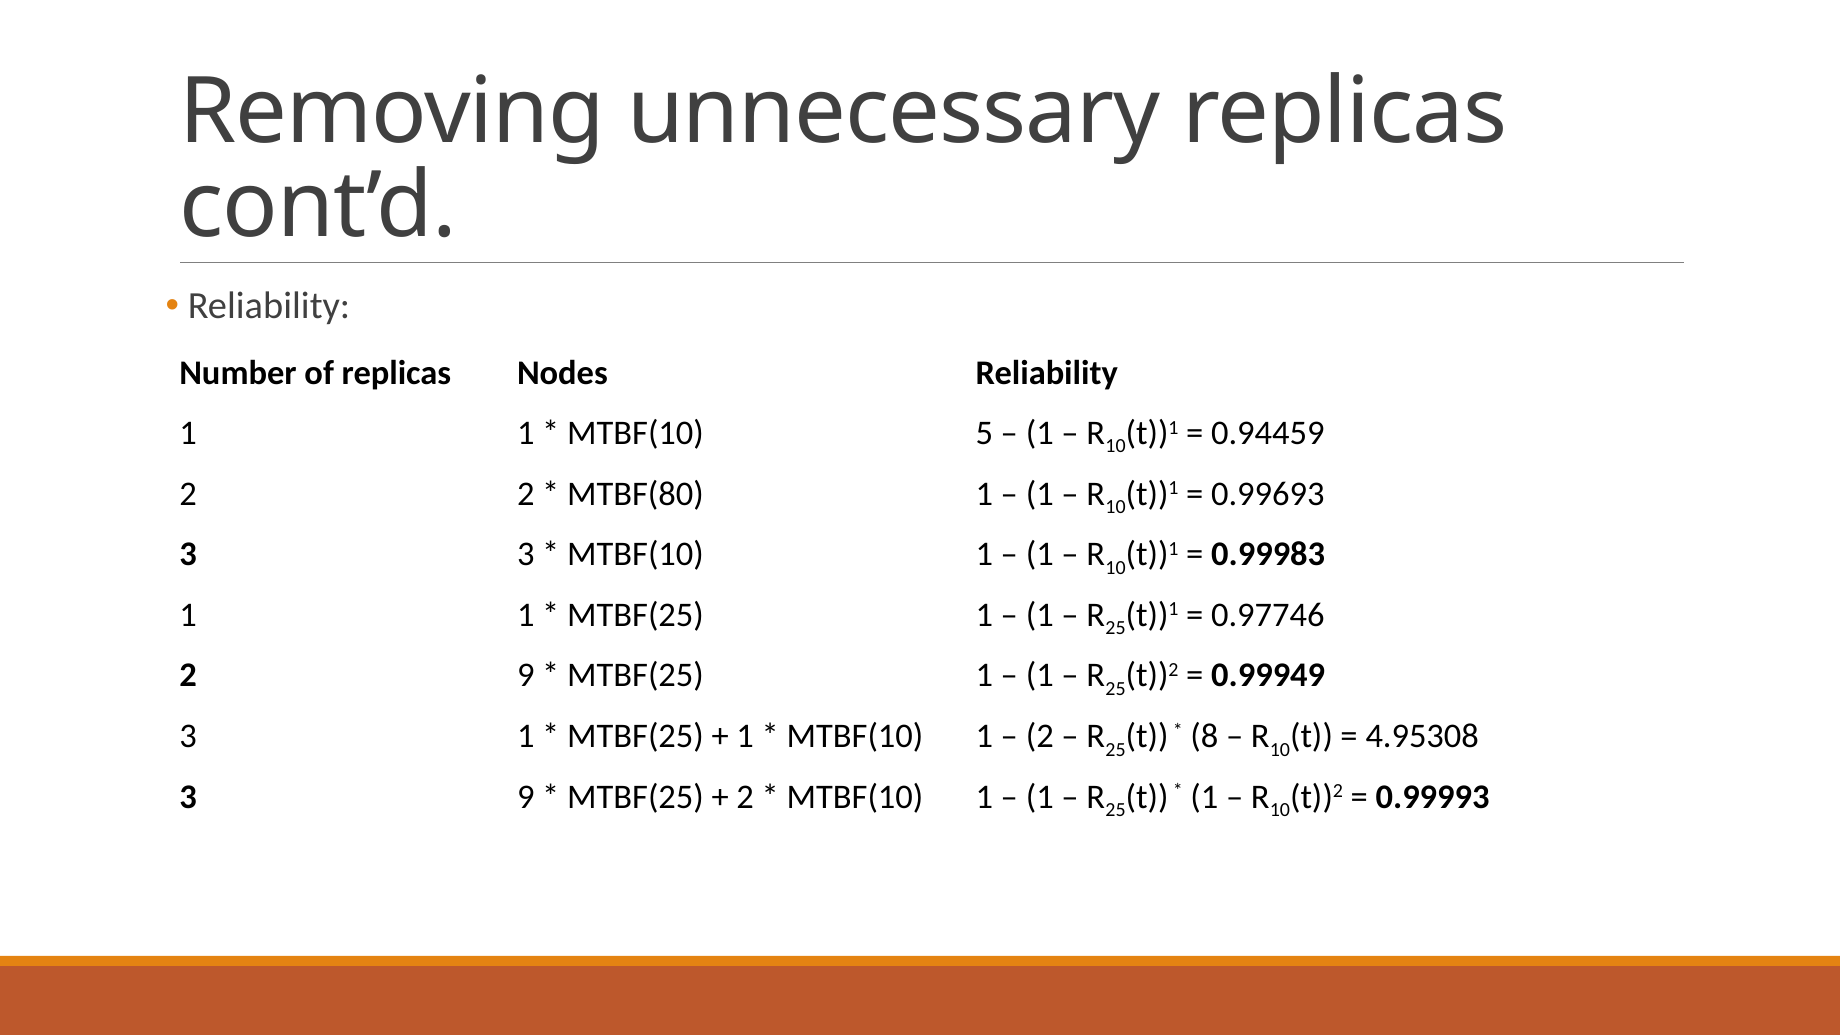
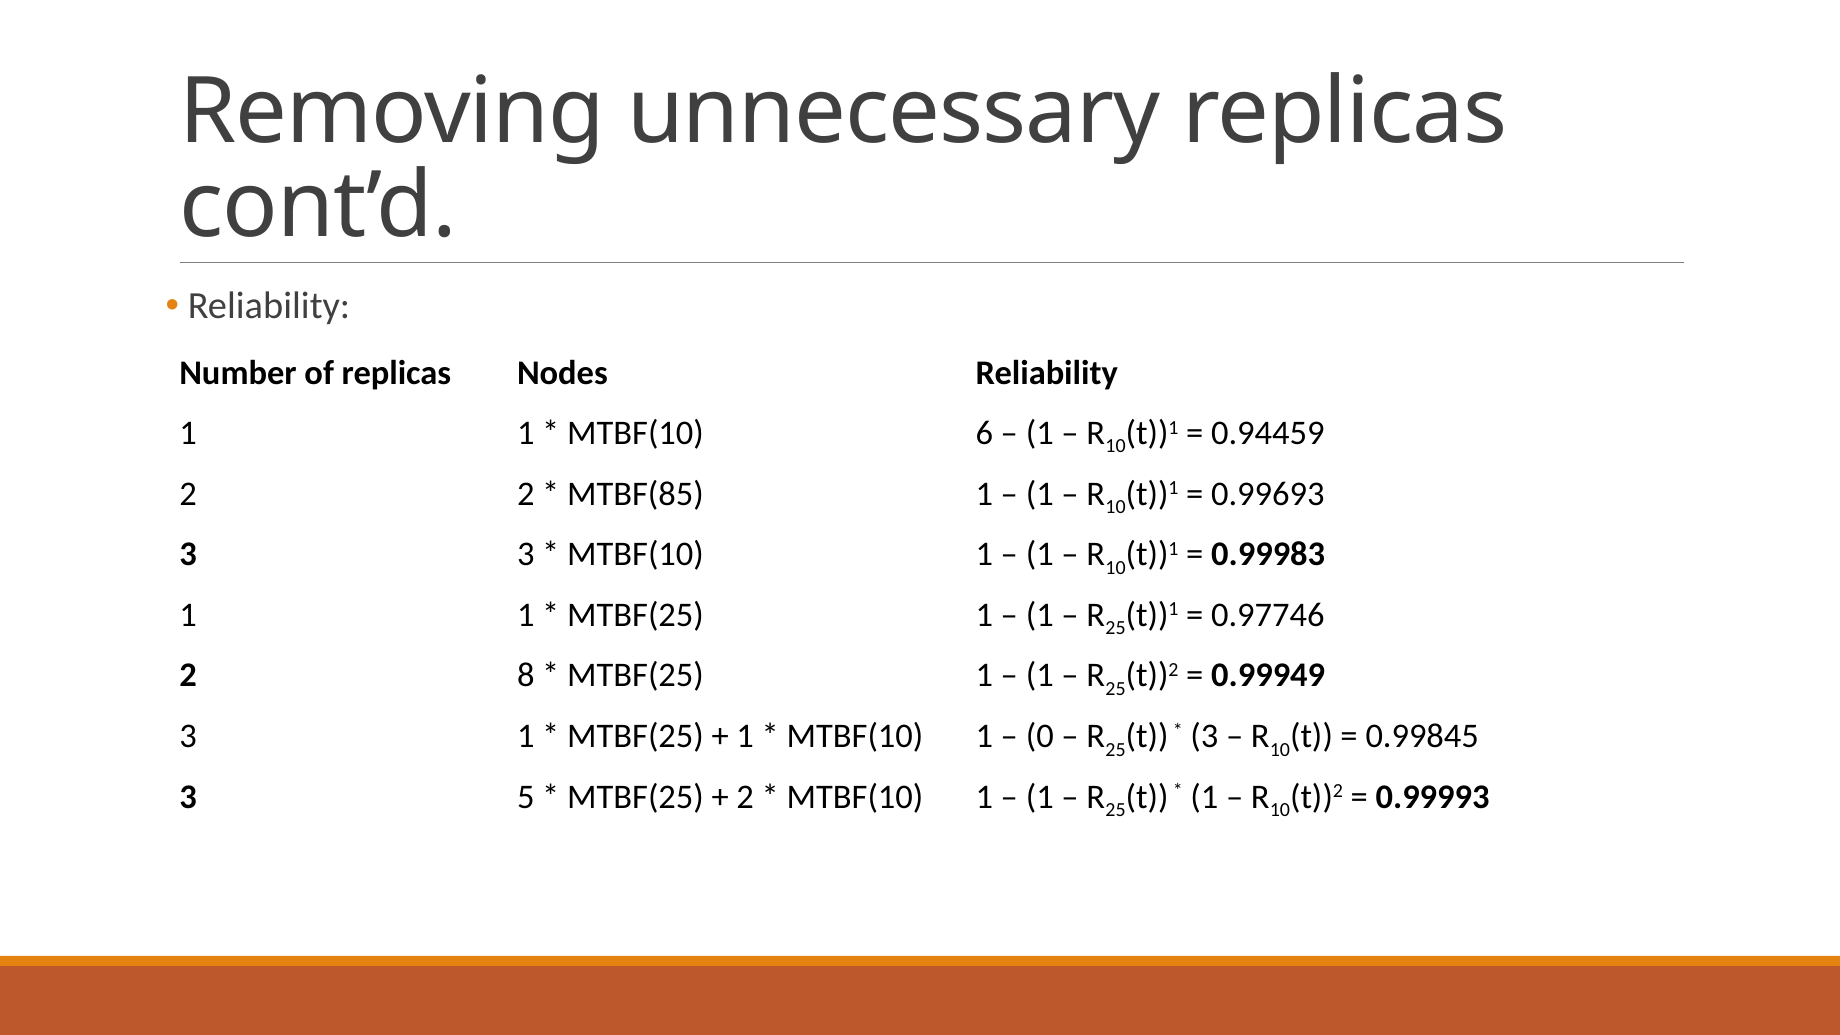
5: 5 -> 6 (984, 433)
MTBF(80: MTBF(80 -> MTBF(85 (635, 494)
2 9: 9 -> 8 (526, 676)
2: 2 -> 0 (1040, 736)
8: 8 -> 3 (1204, 736)
4.95308: 4.95308 -> 0.99845 (1422, 736)
3 9: 9 -> 5 (526, 797)
